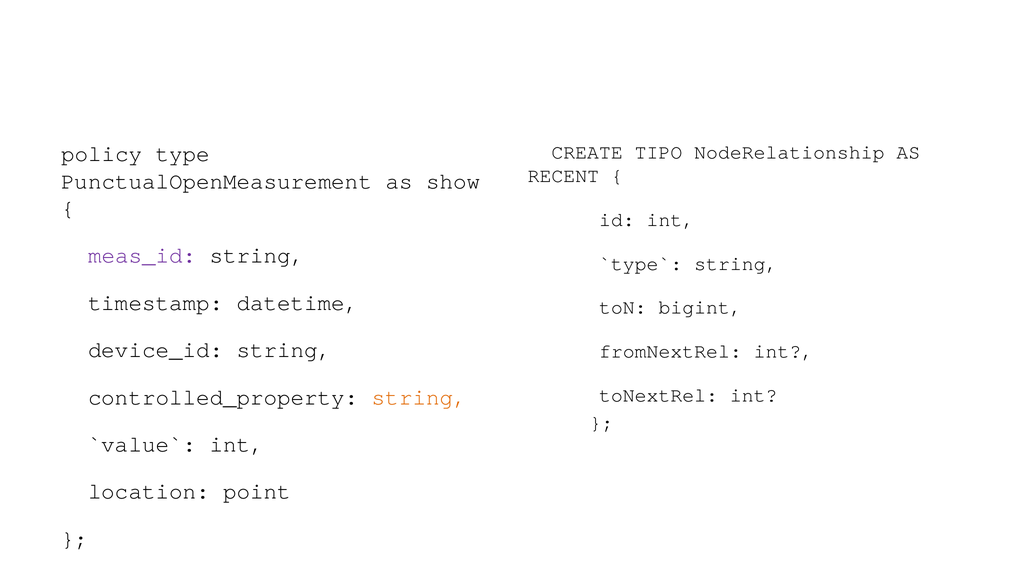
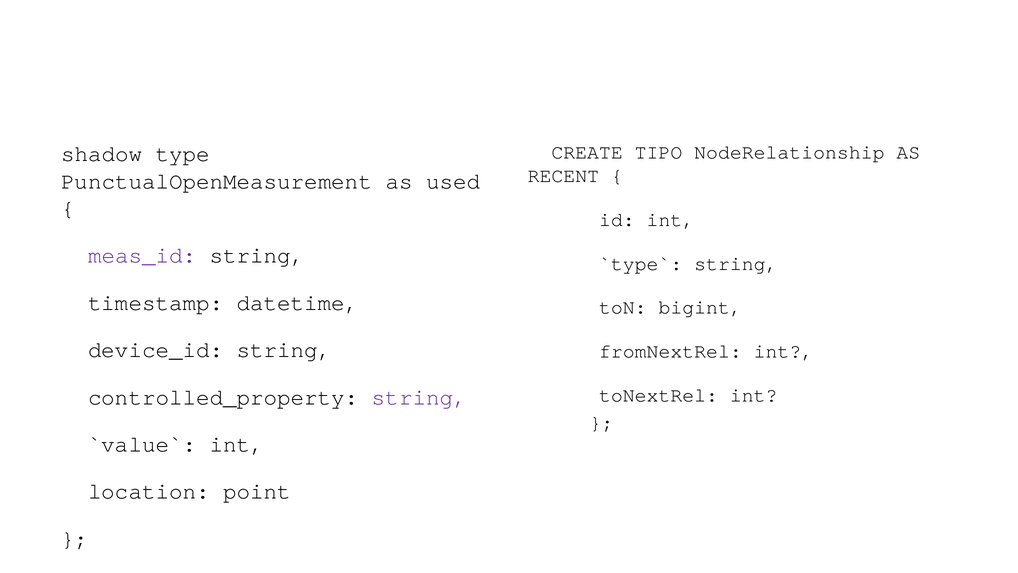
policy: policy -> shadow (102, 154)
show: show -> used (453, 181)
string colour: orange -> purple (419, 397)
